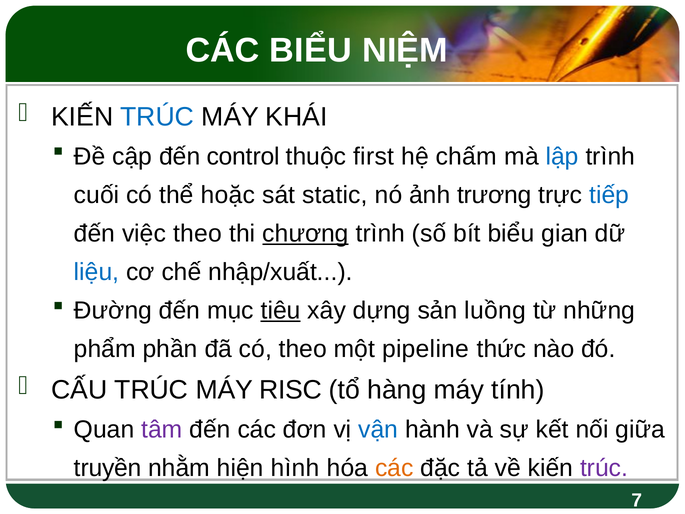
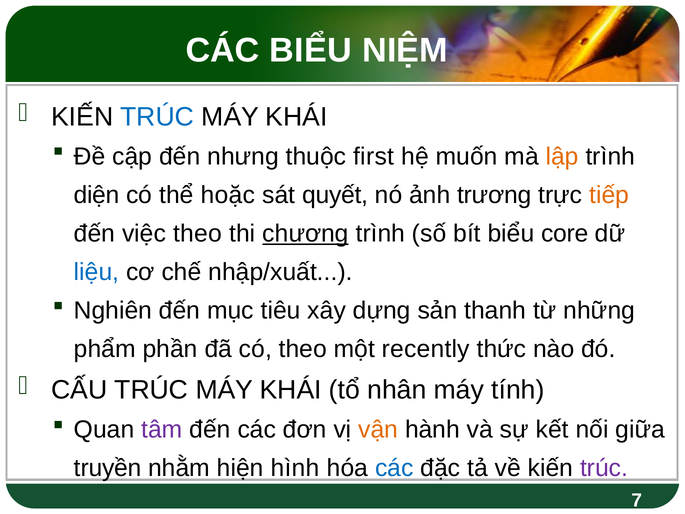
control: control -> nhưng (243, 156)
chấm: chấm -> muốn (467, 156)
lập colour: blue -> orange (562, 156)
cuối: cuối -> diện (97, 195)
static: static -> quyết (335, 195)
tiếp colour: blue -> orange (609, 195)
gian: gian -> core (565, 233)
Đường: Đường -> Nghiên (113, 311)
tiêu underline: present -> none (281, 311)
luồng: luồng -> thanh (495, 311)
pipeline: pipeline -> recently (426, 349)
CẤU TRÚC MÁY RISC: RISC -> KHÁI (291, 390)
hàng: hàng -> nhân (397, 390)
vận colour: blue -> orange (378, 429)
các colour: orange -> blue (394, 468)
